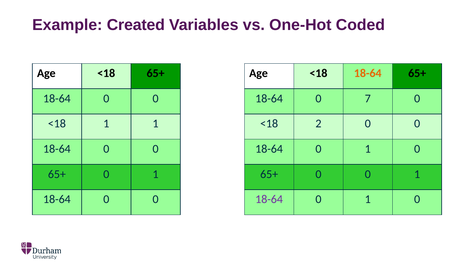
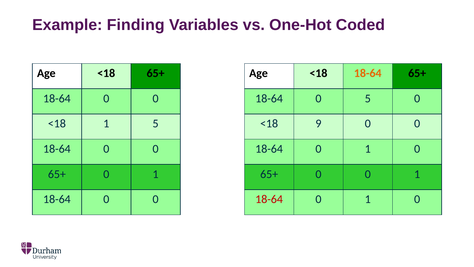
Created: Created -> Finding (136, 25)
0 7: 7 -> 5 (368, 98)
1 1: 1 -> 5 (156, 124)
2: 2 -> 9 (318, 124)
18-64 colour: purple -> red (269, 199)
